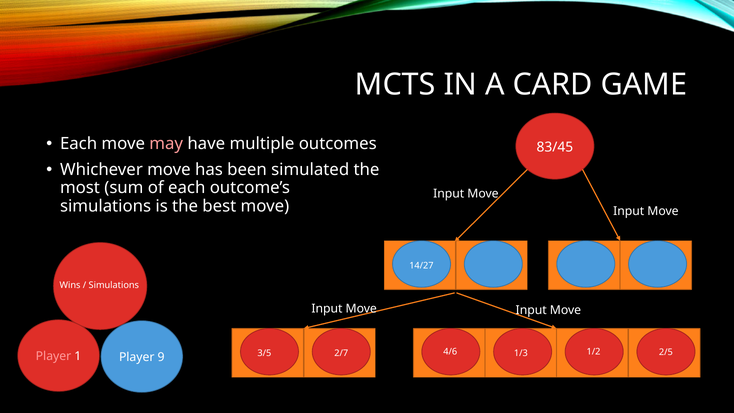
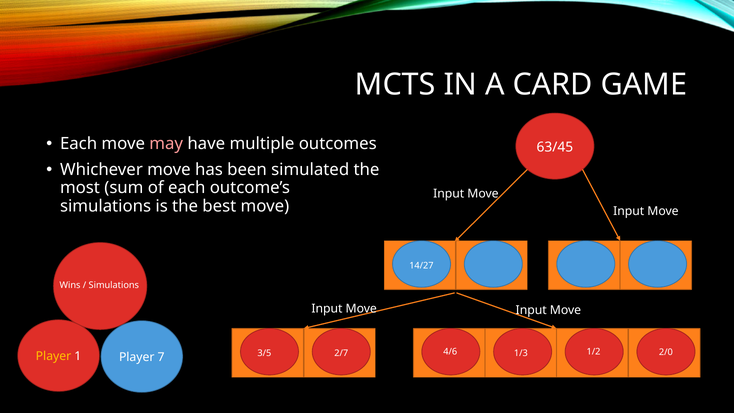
83/45: 83/45 -> 63/45 (555, 147)
2/5: 2/5 -> 2/0 (666, 352)
Player colour: pink -> yellow (53, 356)
9: 9 -> 7 (161, 357)
